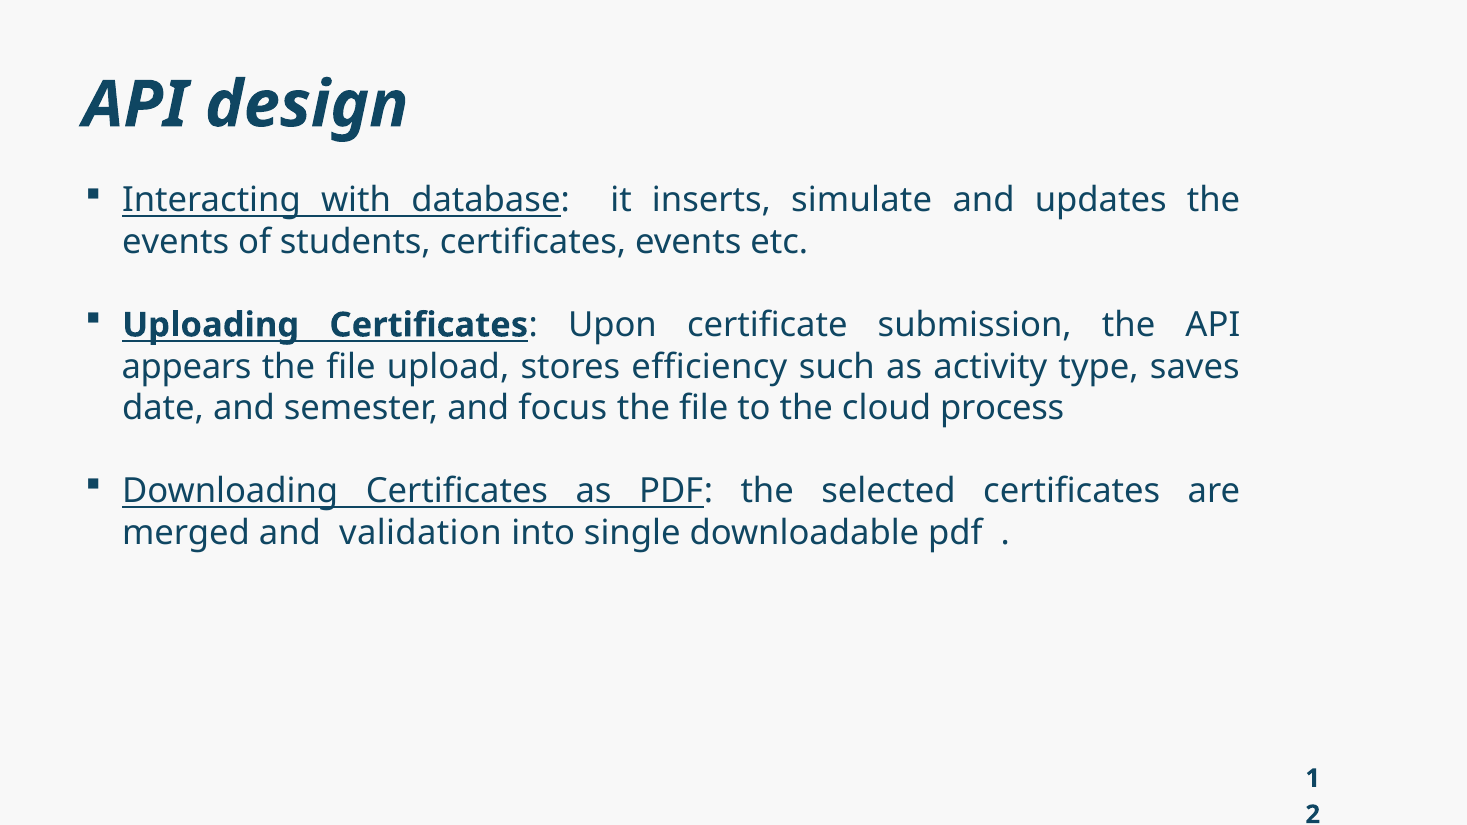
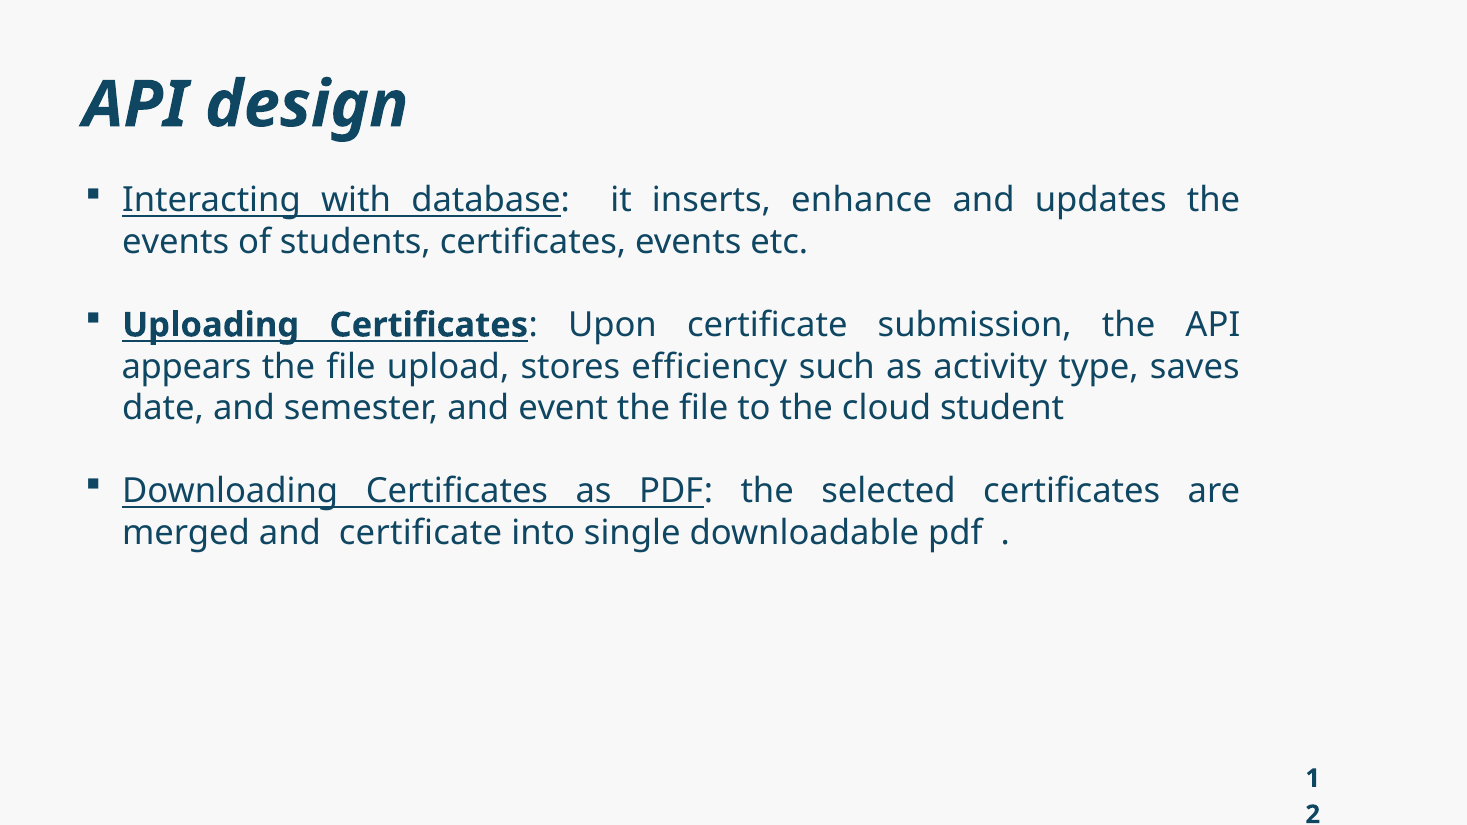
simulate: simulate -> enhance (862, 200)
focus: focus -> event (563, 408)
process: process -> student (1002, 408)
and validation: validation -> certificate (420, 533)
